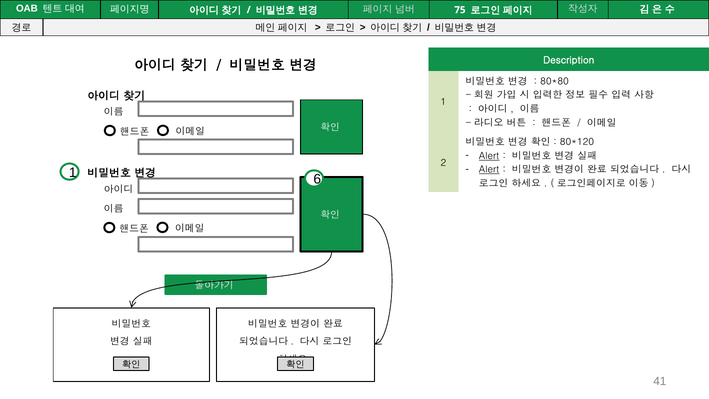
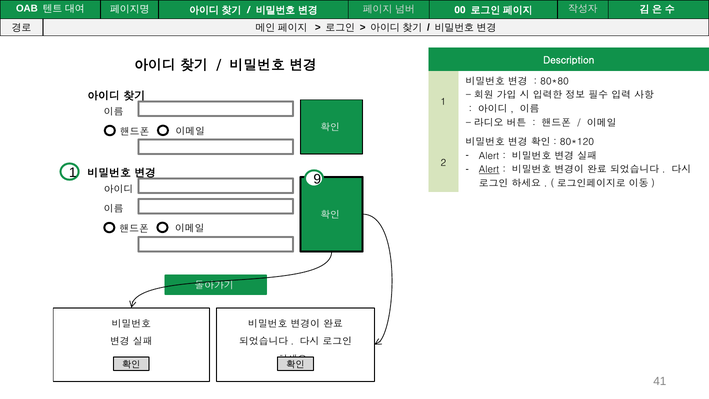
75: 75 -> 00 (460, 10)
Alert underline: present -> none (489, 156)
6: 6 -> 9 (317, 179)
